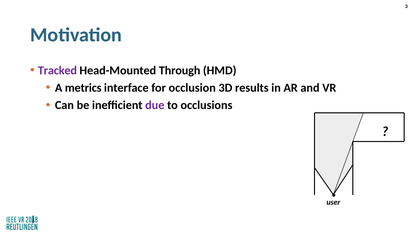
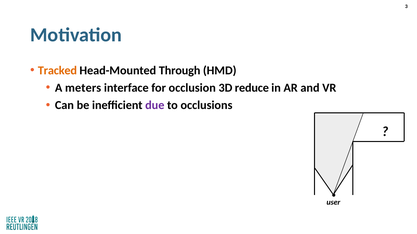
Tracked colour: purple -> orange (57, 71)
metrics: metrics -> meters (83, 88)
results: results -> reduce (252, 88)
